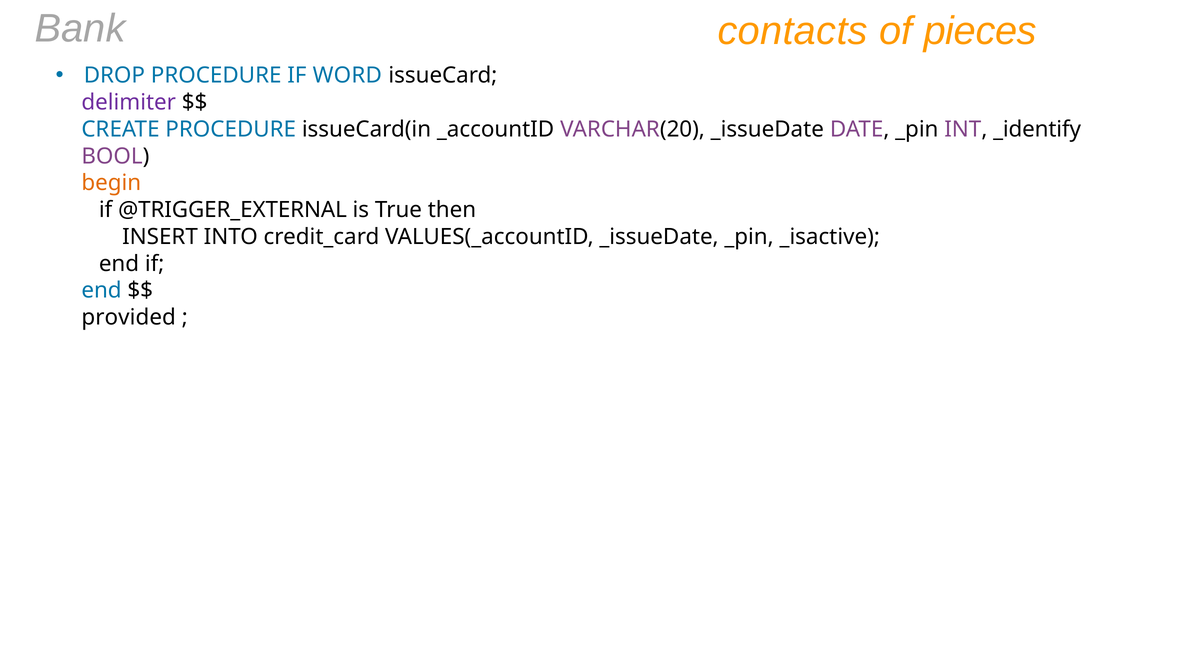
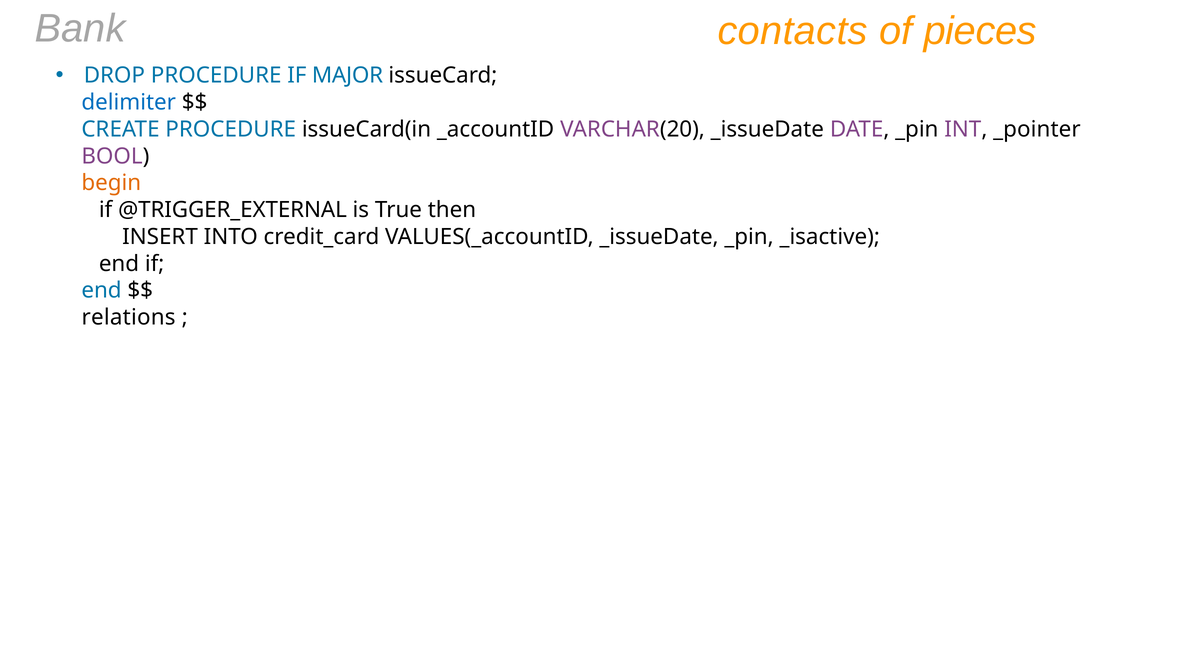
WORD: WORD -> MAJOR (348, 75)
delimiter colour: purple -> blue (129, 102)
_identify: _identify -> _pointer (1037, 129)
provided: provided -> relations (129, 317)
